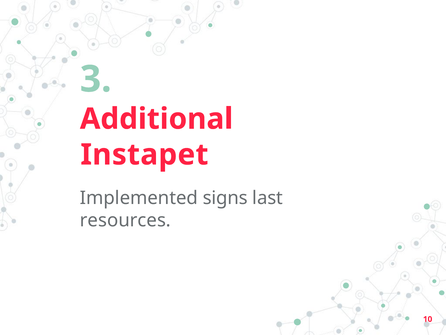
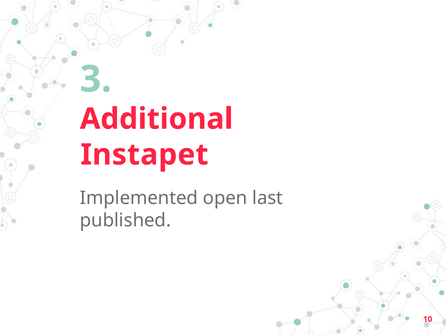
signs: signs -> open (225, 198)
resources: resources -> published (125, 220)
